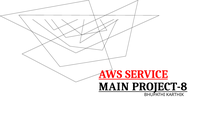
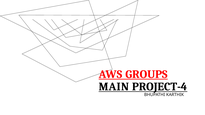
SERVICE: SERVICE -> GROUPS (147, 74)
PROJECT-8: PROJECT-8 -> PROJECT-4 (160, 87)
